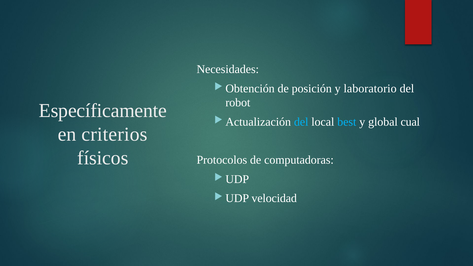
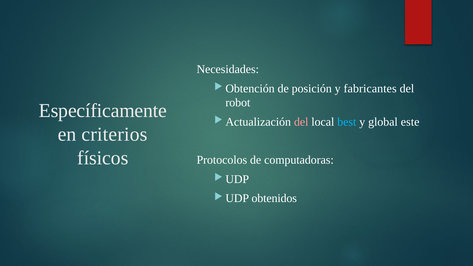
laboratorio: laboratorio -> fabricantes (370, 89)
del colour: light blue -> pink (301, 122)
cual: cual -> este (410, 122)
velocidad: velocidad -> obtenidos (274, 198)
